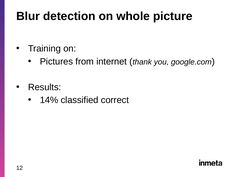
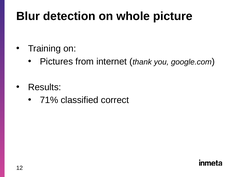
14%: 14% -> 71% (49, 100)
